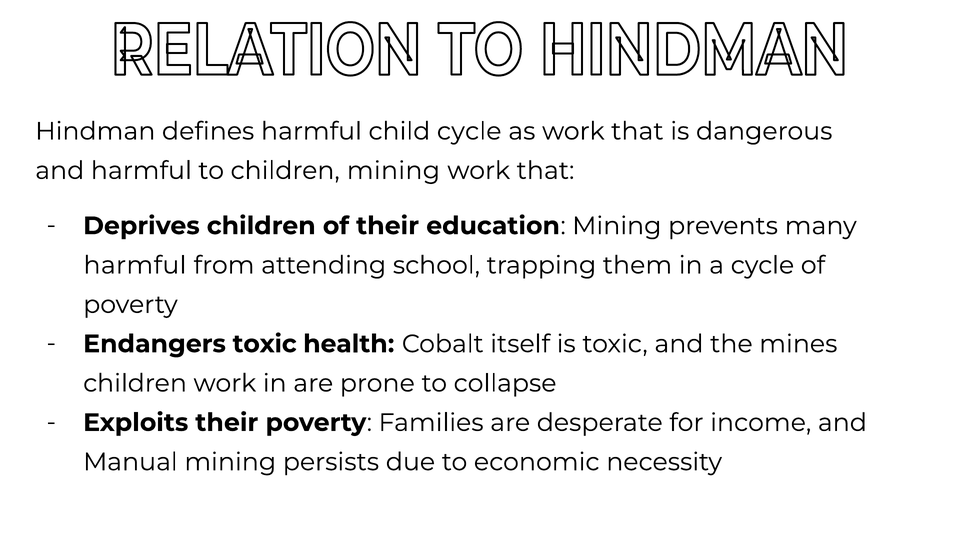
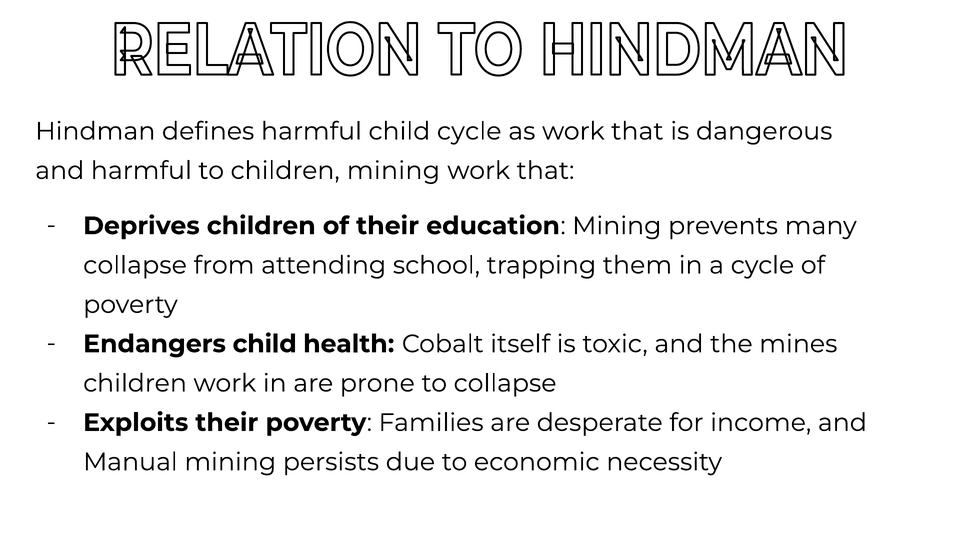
harmful: harmful -> collapse (135, 265)
Endangers toxic: toxic -> child (265, 344)
